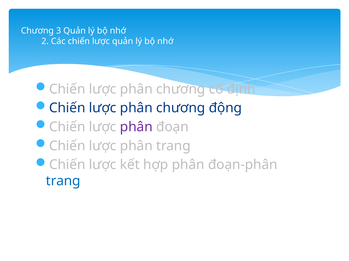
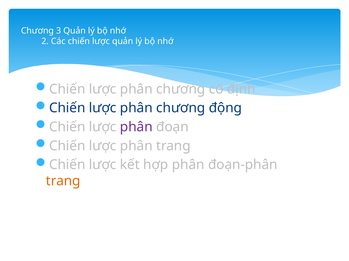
trang colour: blue -> orange (63, 181)
